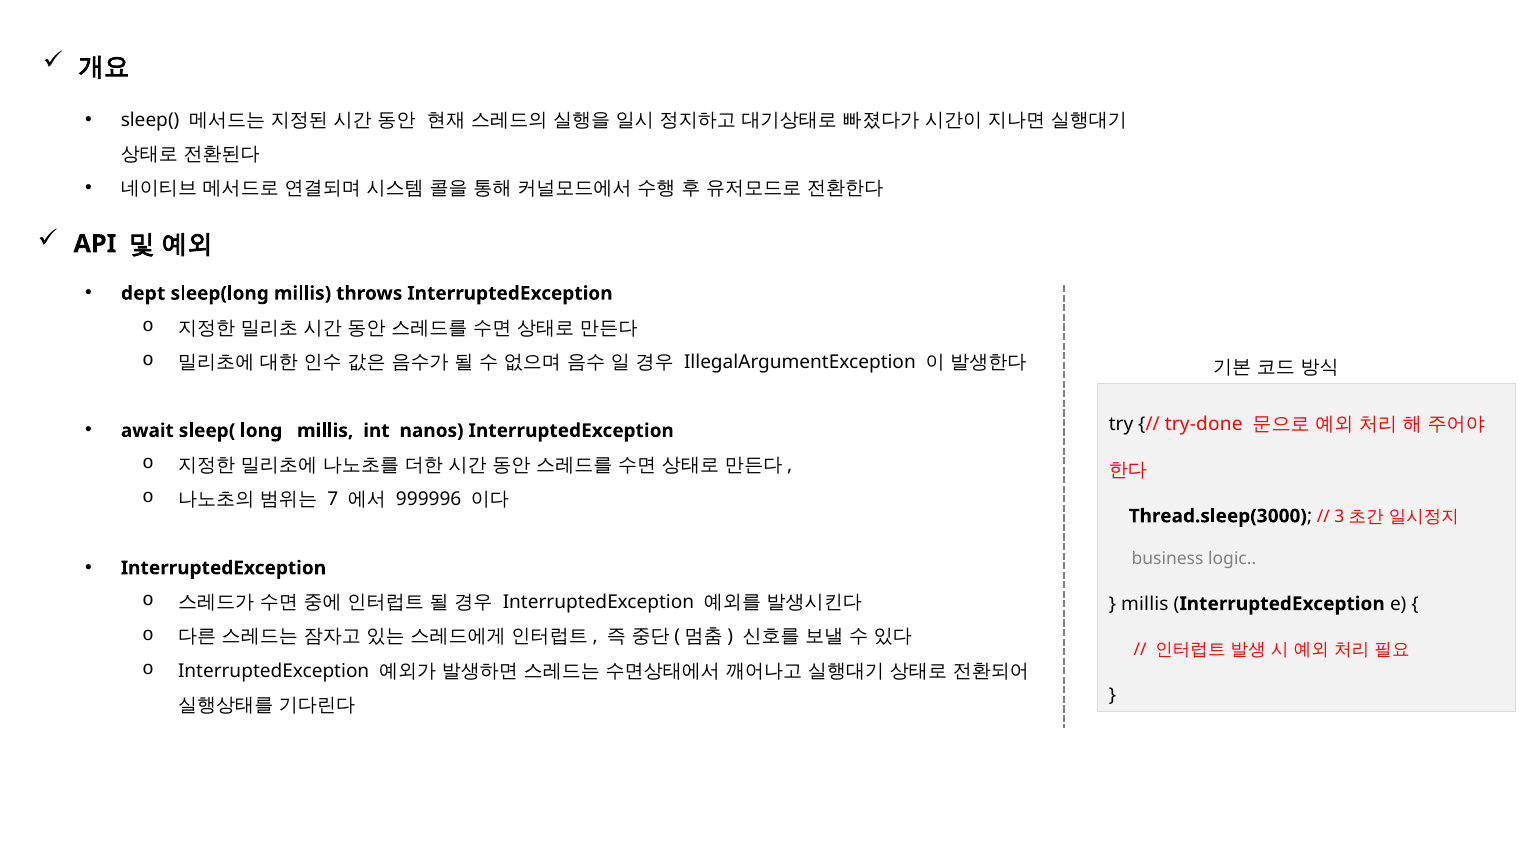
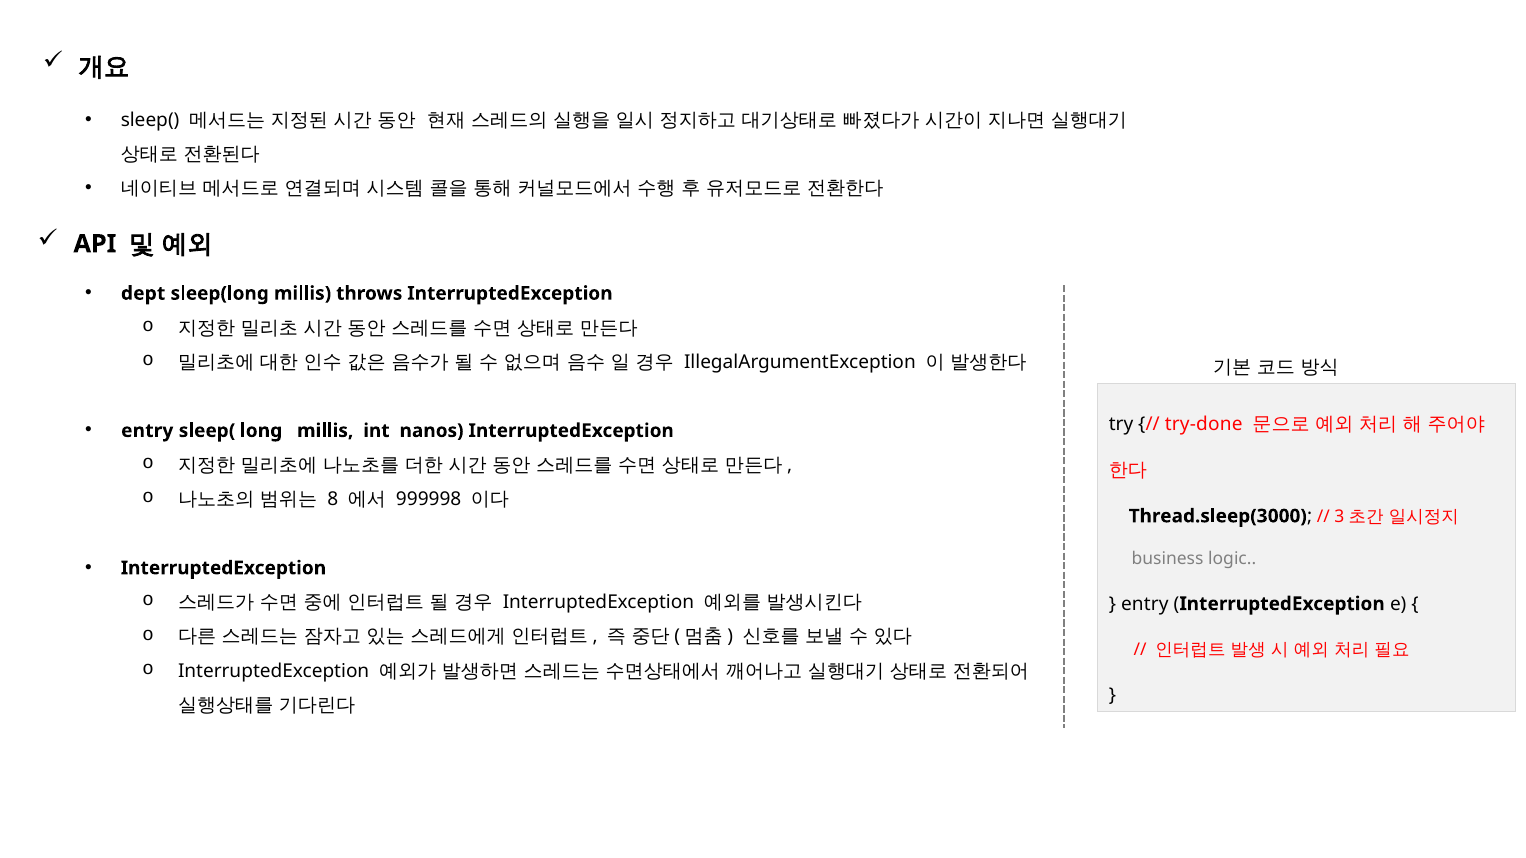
await: await -> entry (147, 431)
7: 7 -> 8 (333, 500)
999996: 999996 -> 999998 (429, 500)
millis: millis -> entry (1145, 604)
